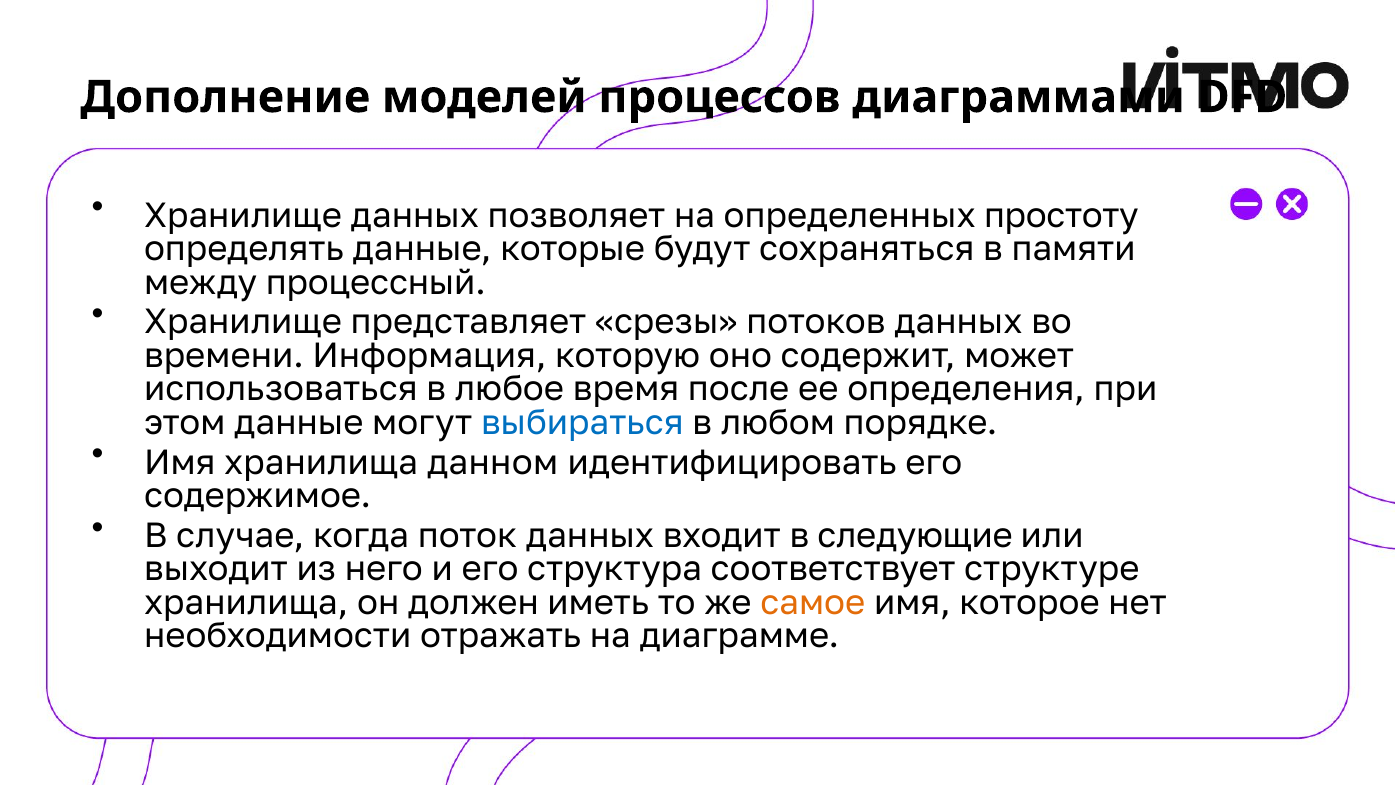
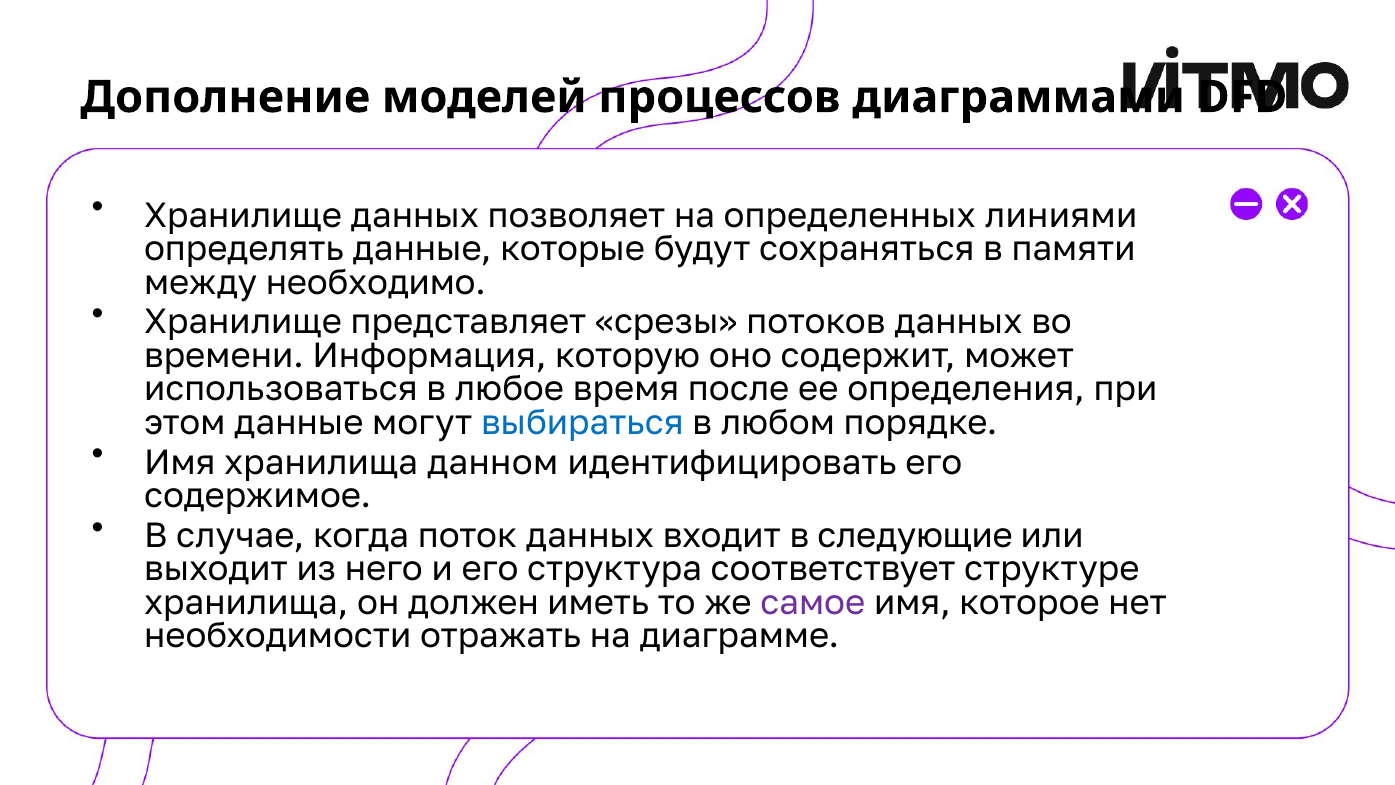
простоту: простоту -> линиями (1061, 216)
процессный: процессный -> необходимо (376, 283)
самое colour: orange -> purple (813, 603)
